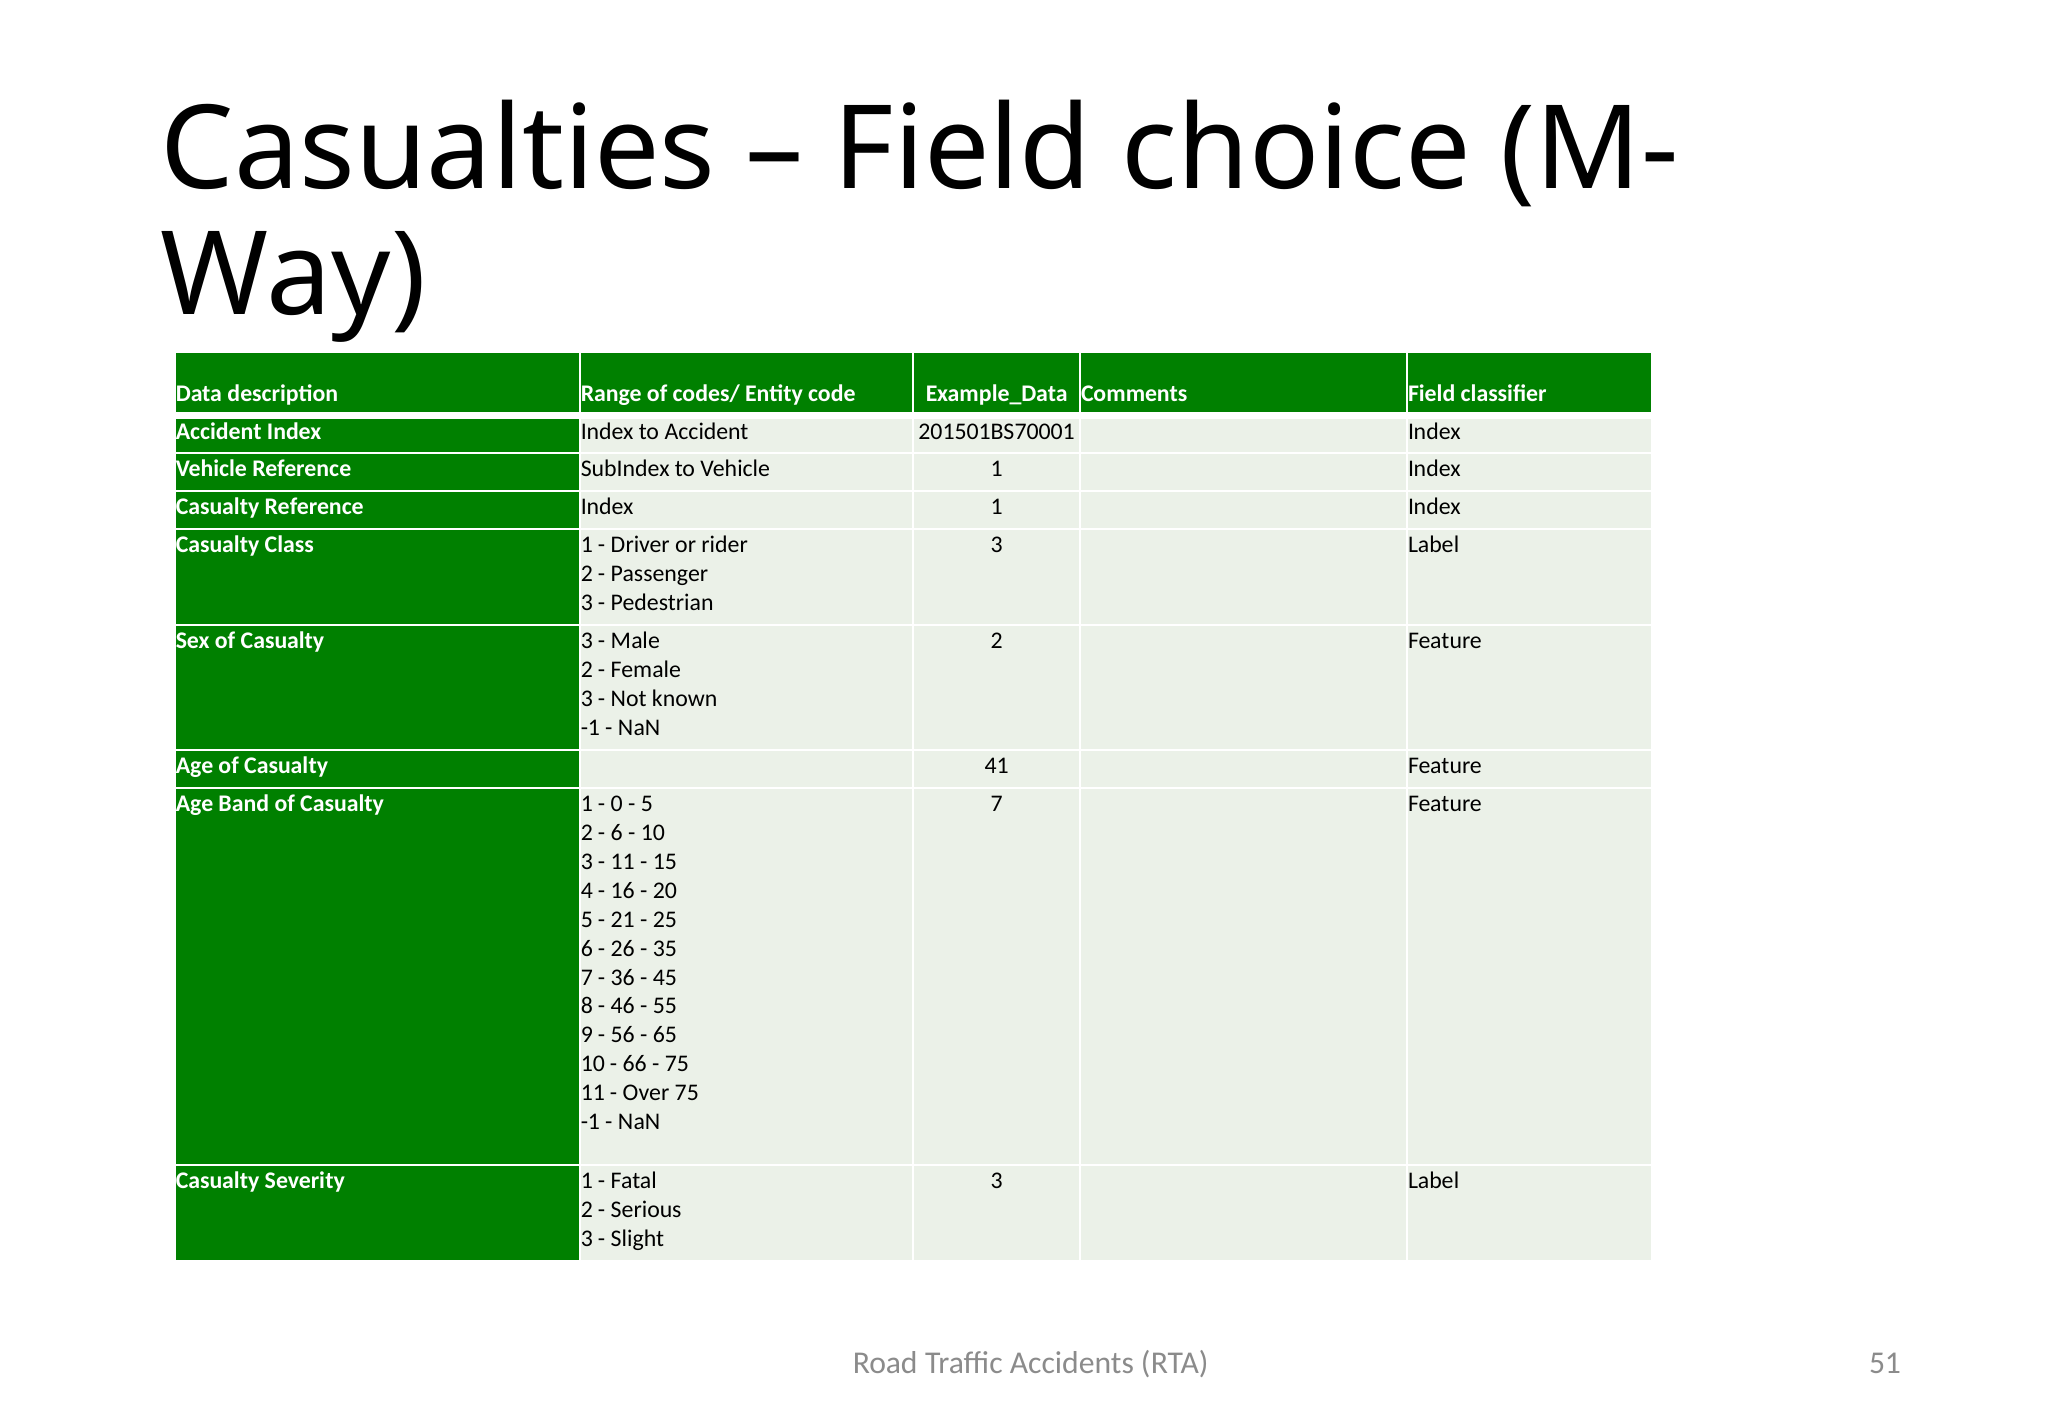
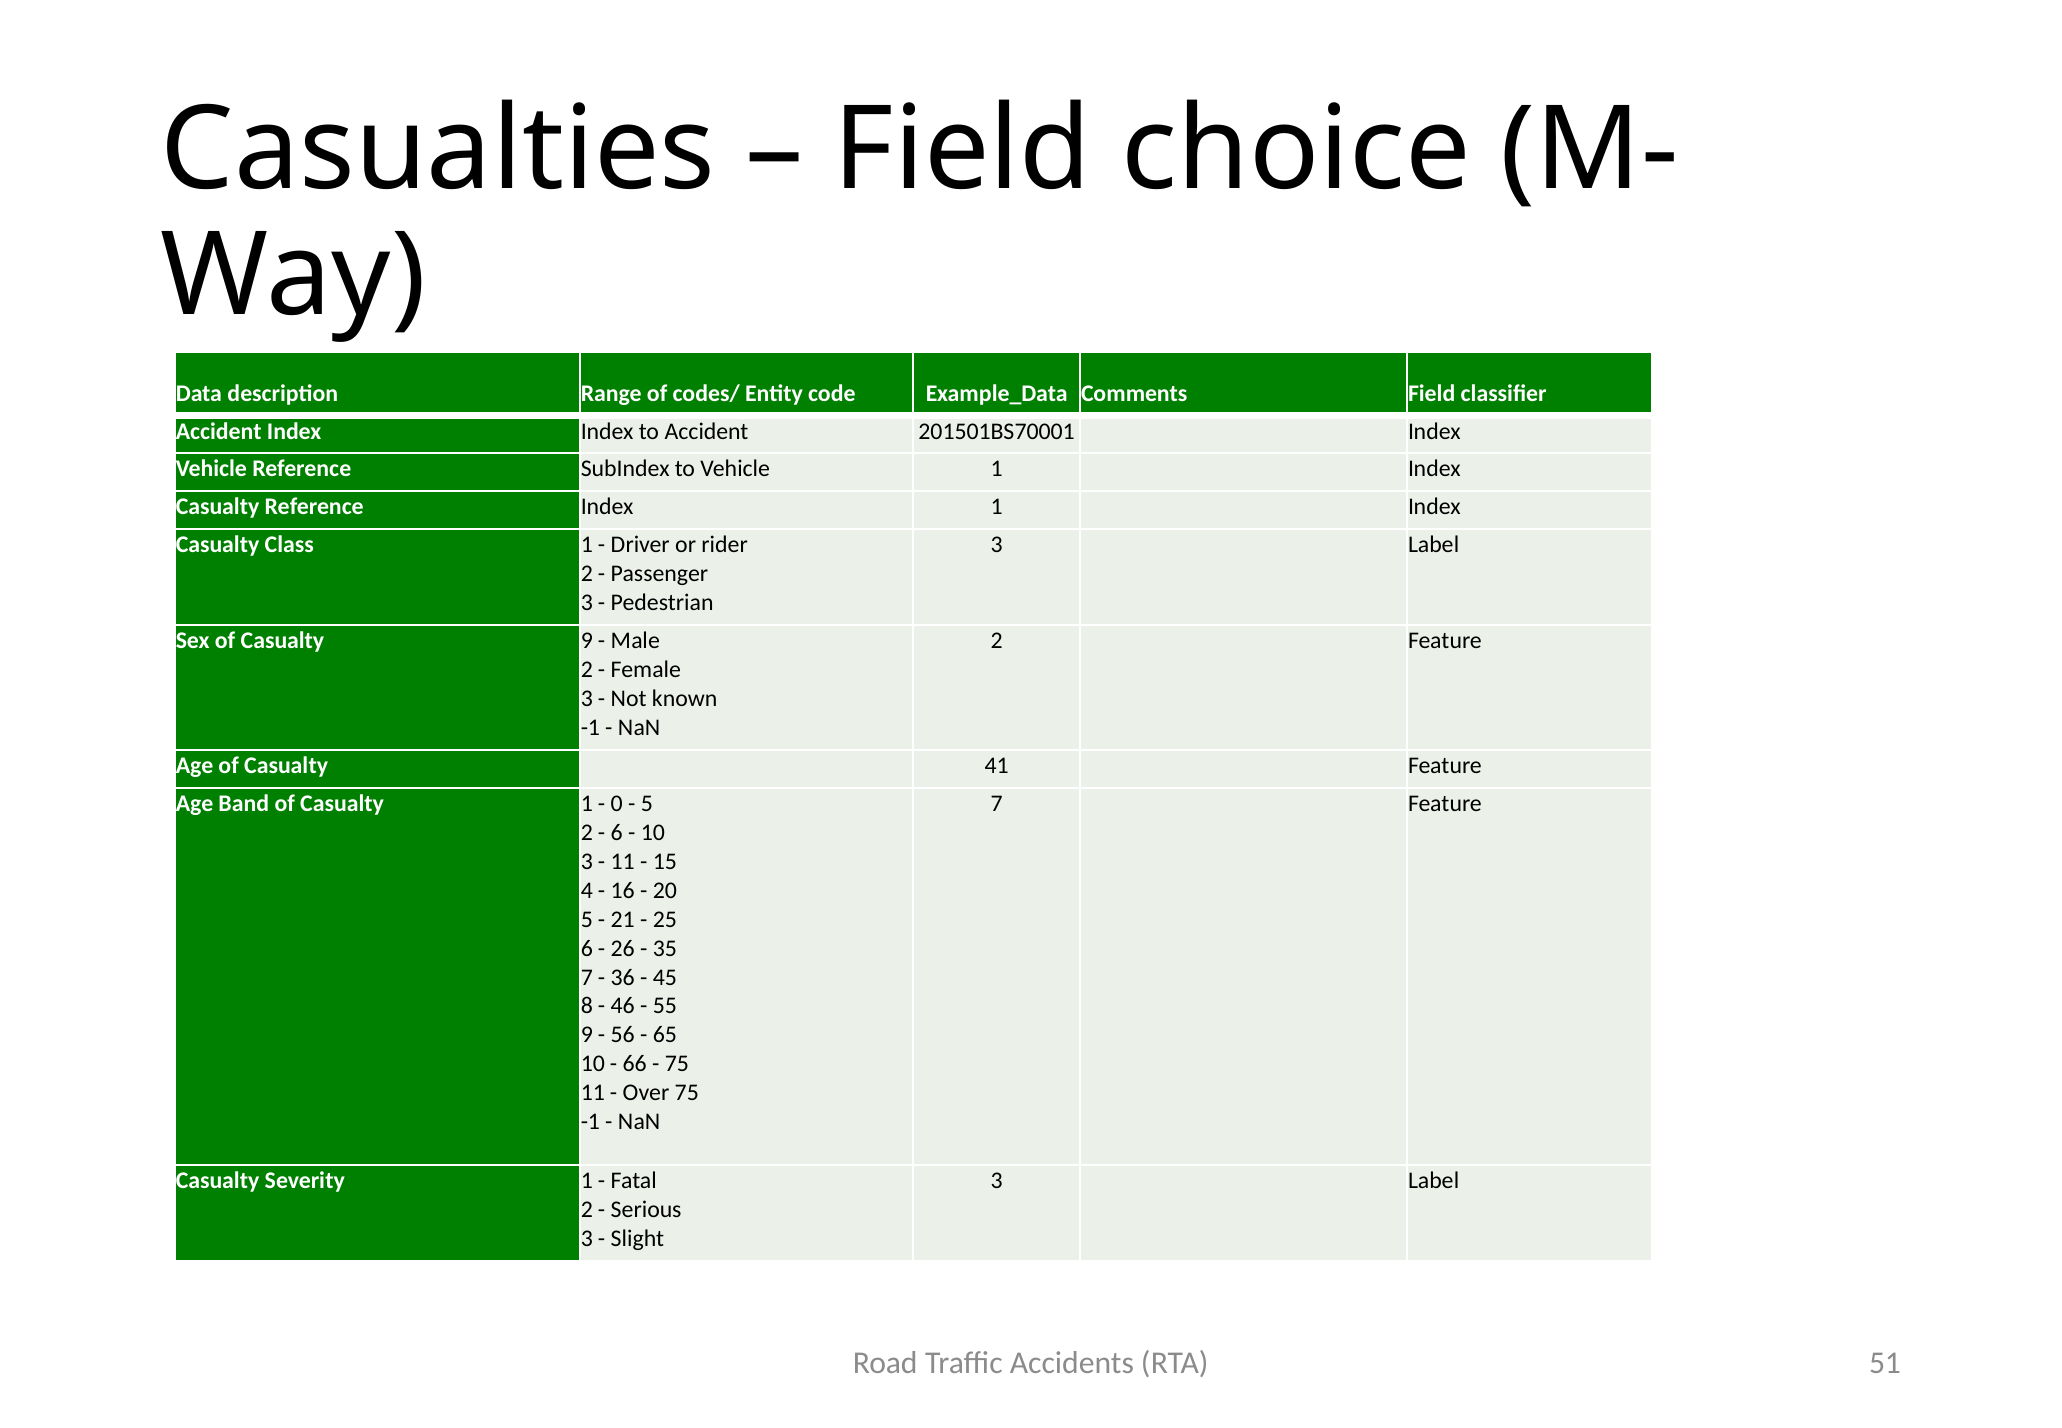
Casualty 3: 3 -> 9 (587, 640)
